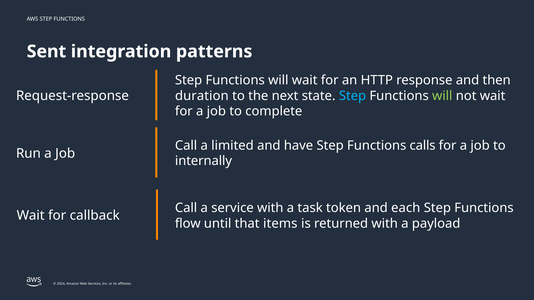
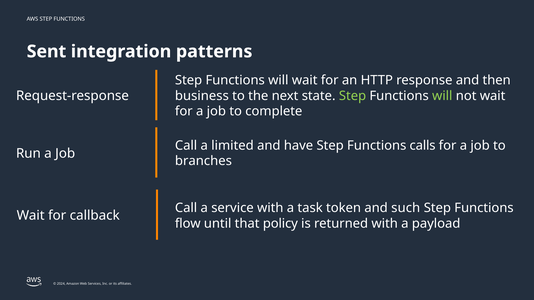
duration: duration -> business (202, 96)
Step colour: light blue -> light green (353, 96)
internally: internally -> branches (203, 161)
each: each -> such (406, 208)
items: items -> policy (280, 224)
